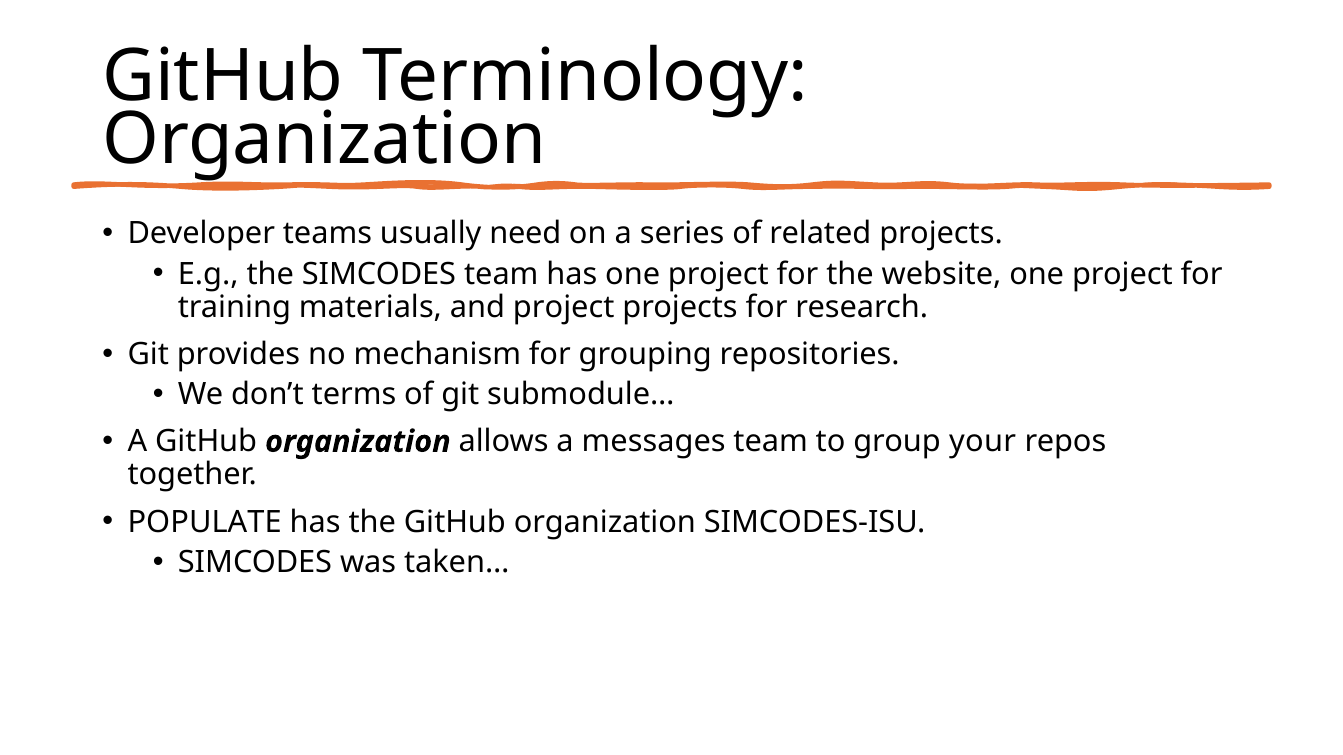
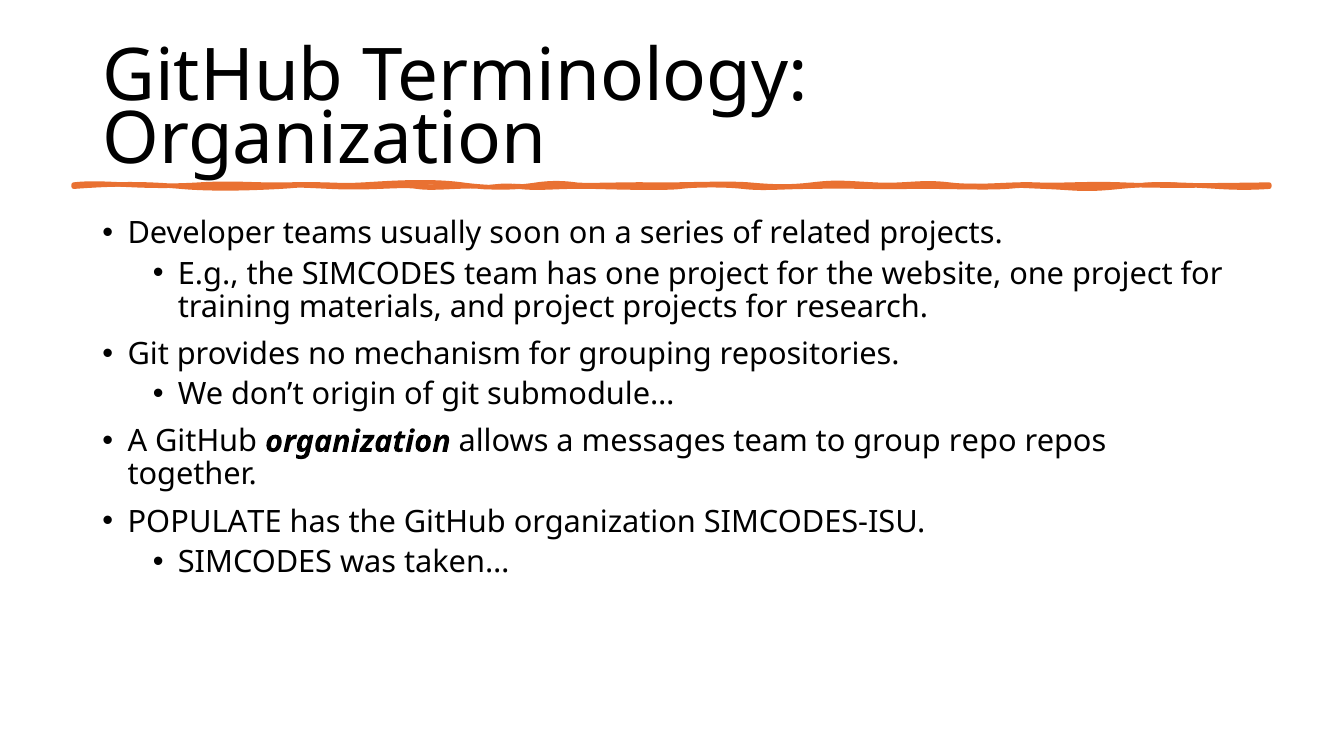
need: need -> soon (525, 234)
terms: terms -> origin (354, 395)
your: your -> repo (983, 442)
